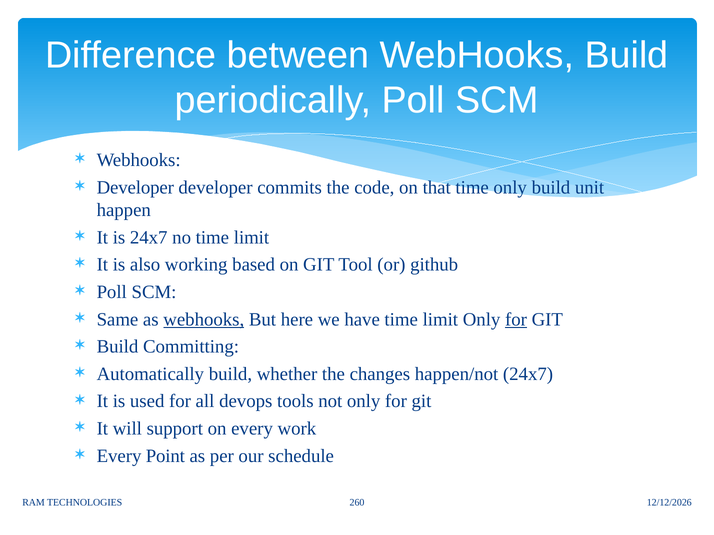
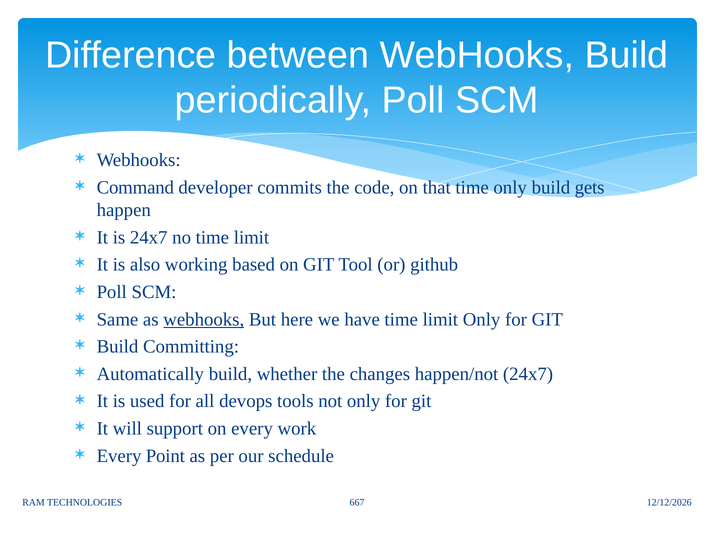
Developer: Developer -> Command (135, 188)
unit: unit -> gets (590, 188)
for underline: present -> none (516, 320)
260: 260 -> 667 (357, 503)
